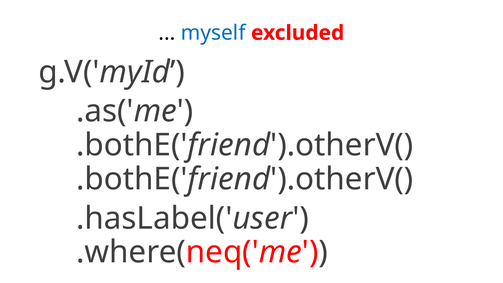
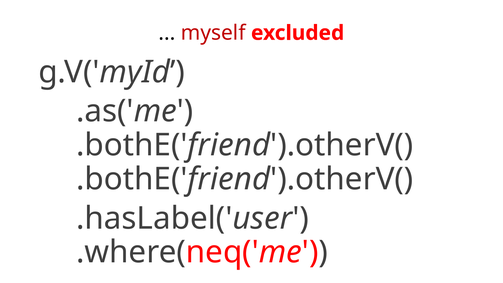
myself colour: blue -> red (213, 33)
